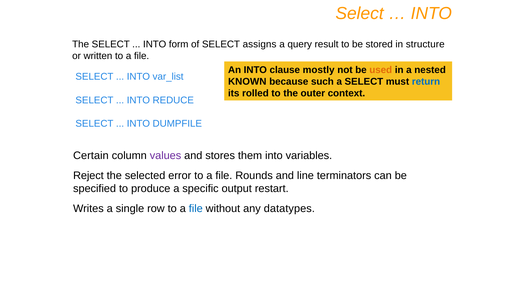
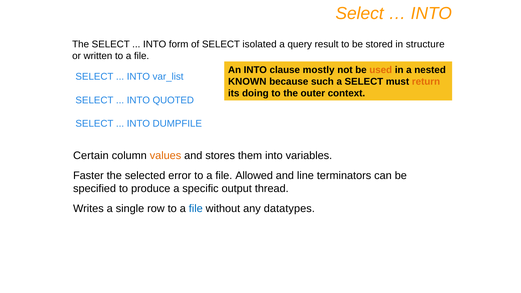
assigns: assigns -> isolated (260, 44)
return colour: blue -> orange (426, 82)
rolled: rolled -> doing (255, 93)
REDUCE: REDUCE -> QUOTED (173, 100)
values colour: purple -> orange (166, 156)
Reject: Reject -> Faster (88, 176)
Rounds: Rounds -> Allowed (254, 176)
restart: restart -> thread (272, 189)
